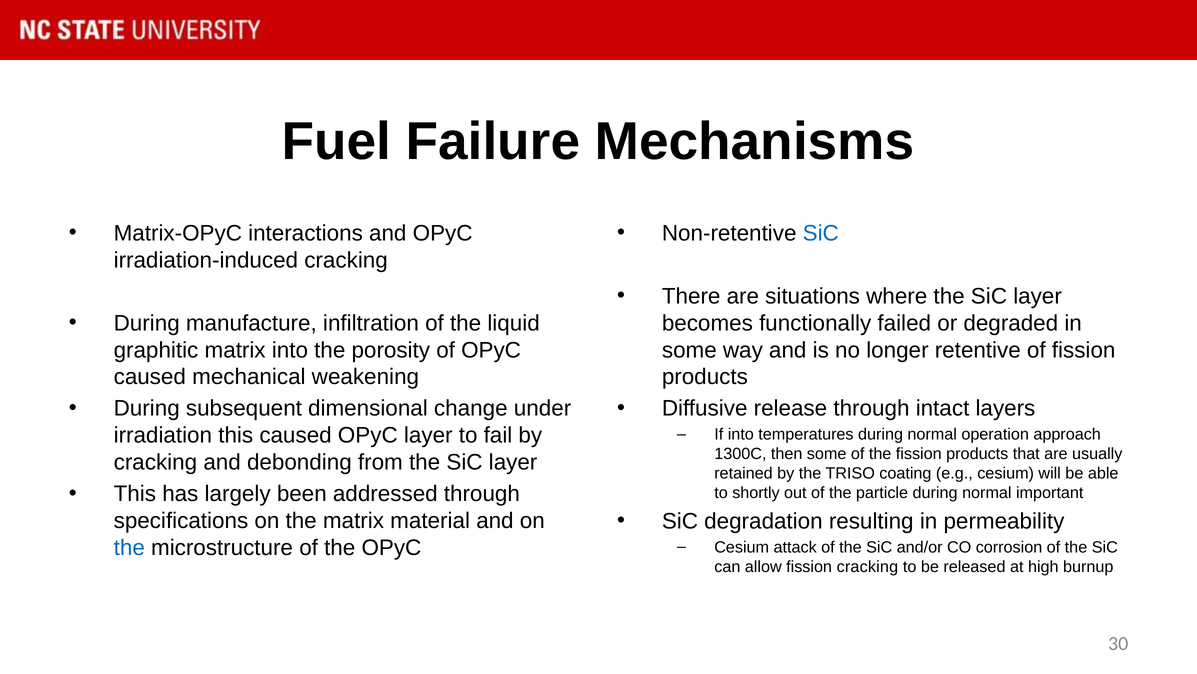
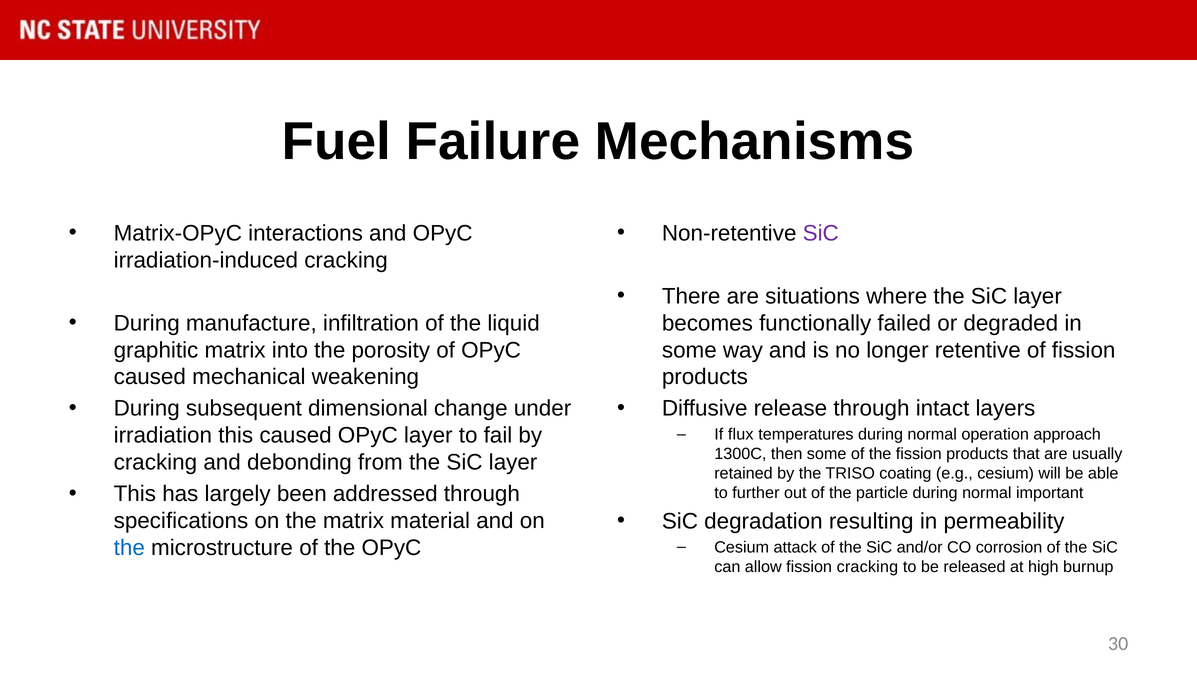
SiC colour: blue -> purple (821, 233)
If into: into -> flux (741, 434)
shortly: shortly -> further (756, 493)
